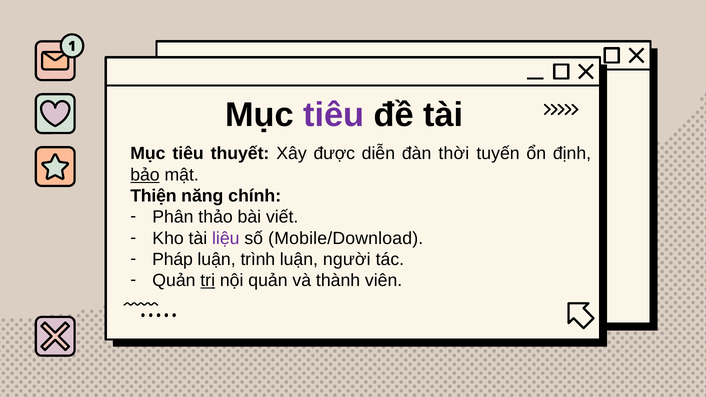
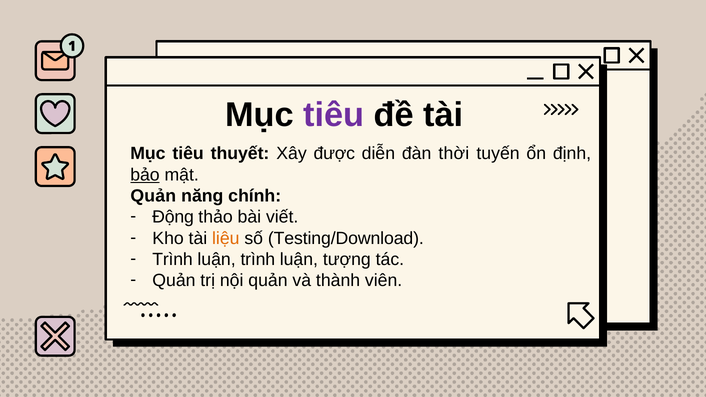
Thiện: Thiện -> Quản (153, 196)
Phân: Phân -> Động (173, 217)
liệu colour: purple -> orange (226, 238)
Mobile/Download: Mobile/Download -> Testing/Download (346, 238)
Pháp: Pháp -> Trình (173, 260)
người: người -> tượng (347, 260)
trị underline: present -> none (208, 281)
